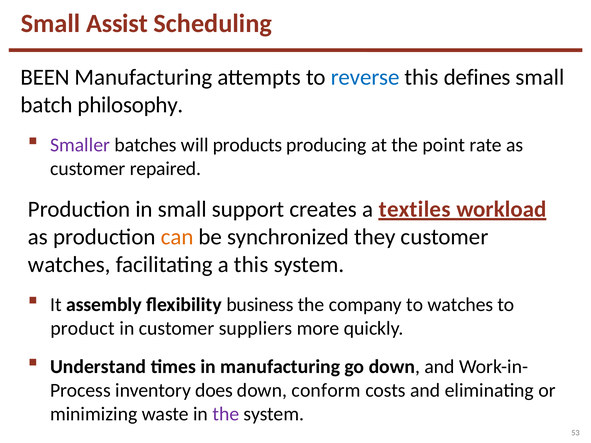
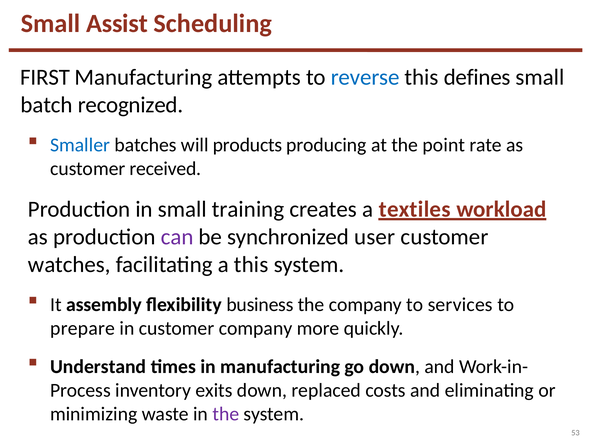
BEEN: BEEN -> FIRST (45, 77)
philosophy: philosophy -> recognized (130, 105)
Smaller colour: purple -> blue (80, 145)
repaired: repaired -> received (165, 169)
support: support -> training (248, 209)
can colour: orange -> purple (177, 237)
they: they -> user (375, 237)
to watches: watches -> services (460, 305)
product: product -> prepare (83, 328)
customer suppliers: suppliers -> company (256, 328)
does: does -> exits (214, 390)
conform: conform -> replaced (326, 390)
